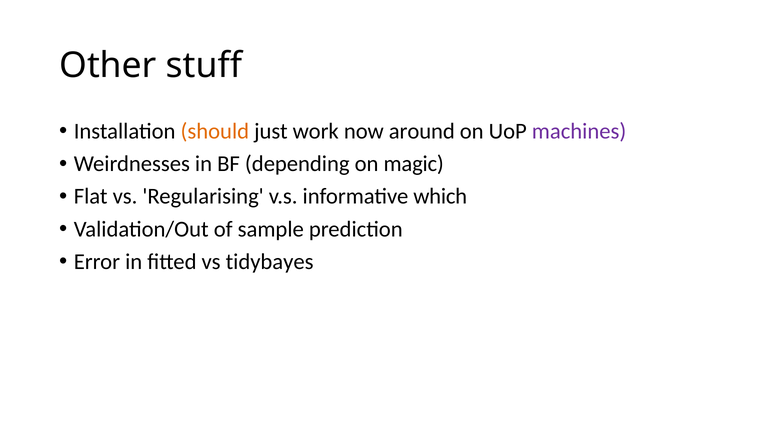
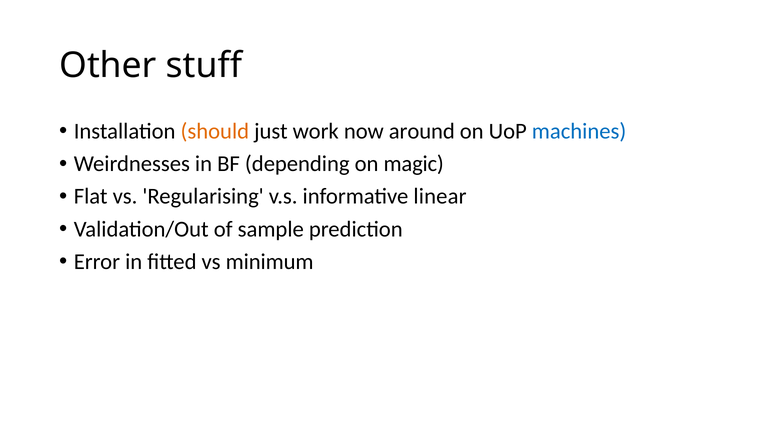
machines colour: purple -> blue (579, 131)
which: which -> linear (440, 197)
tidybayes: tidybayes -> minimum (270, 262)
